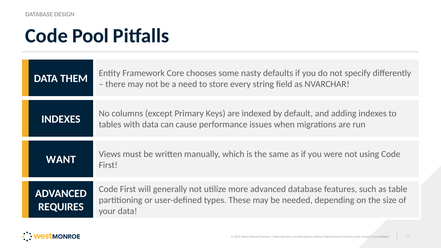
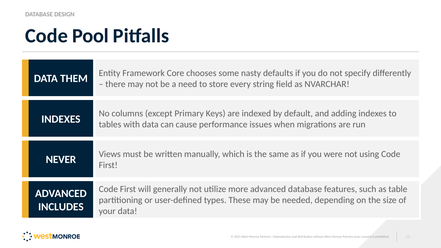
WANT: WANT -> NEVER (61, 160)
REQUIRES: REQUIRES -> INCLUDES (61, 207)
